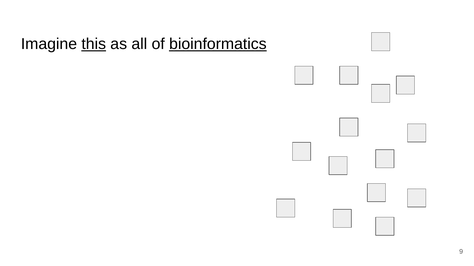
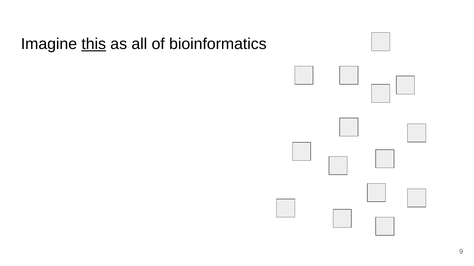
bioinformatics underline: present -> none (218, 44)
